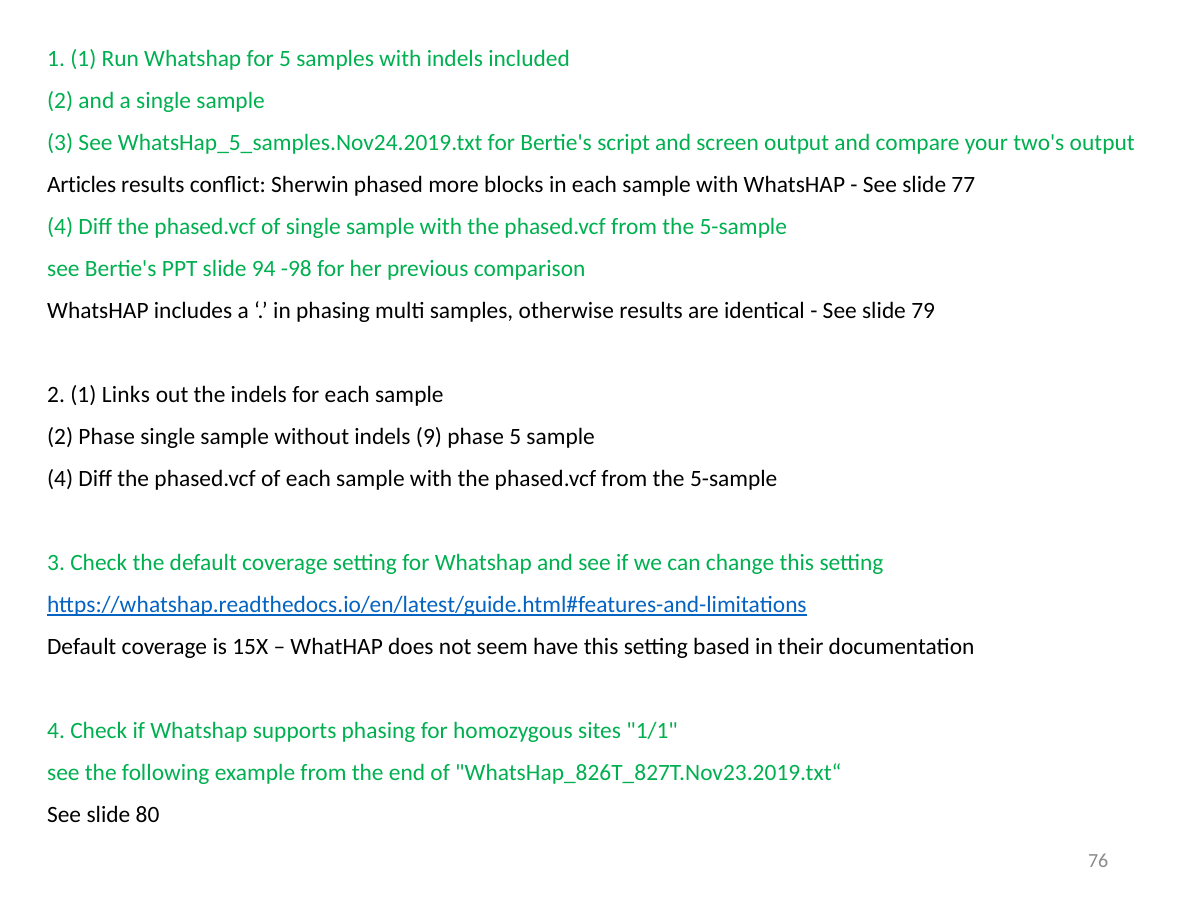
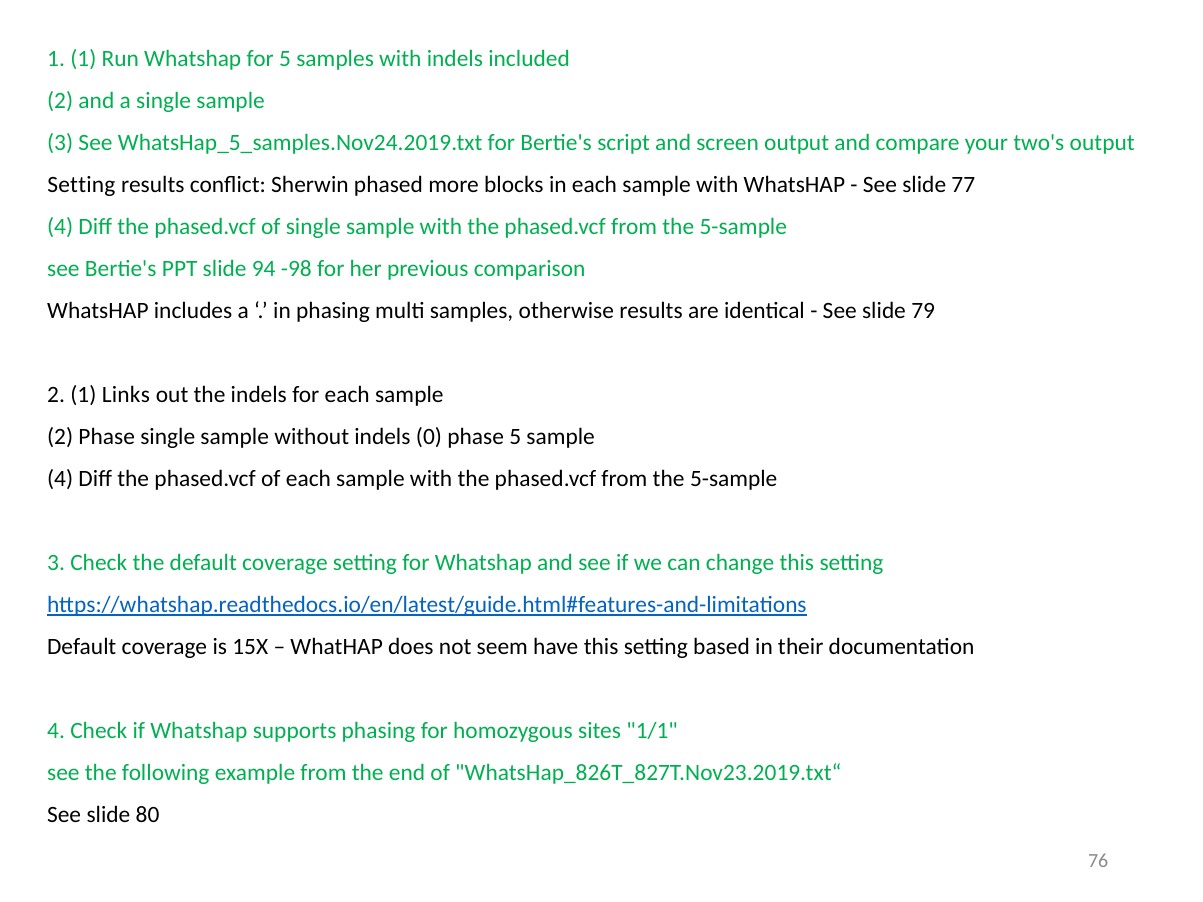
Articles: Articles -> Setting (81, 185)
9: 9 -> 0 (429, 437)
